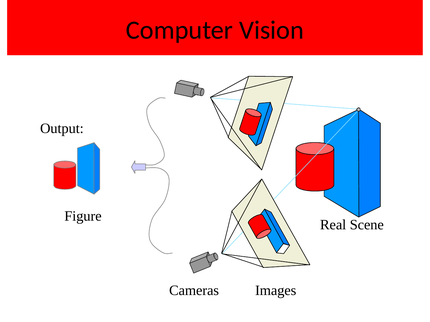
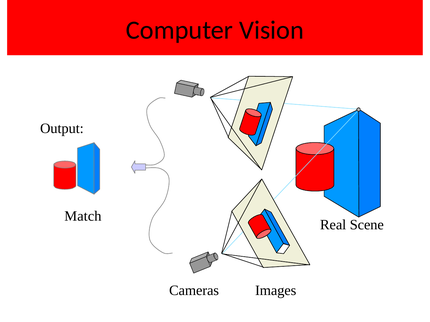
Figure: Figure -> Match (83, 216)
